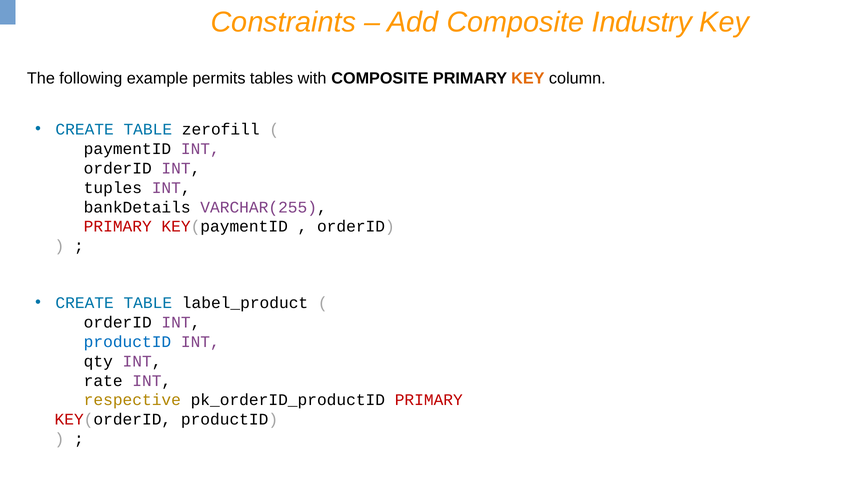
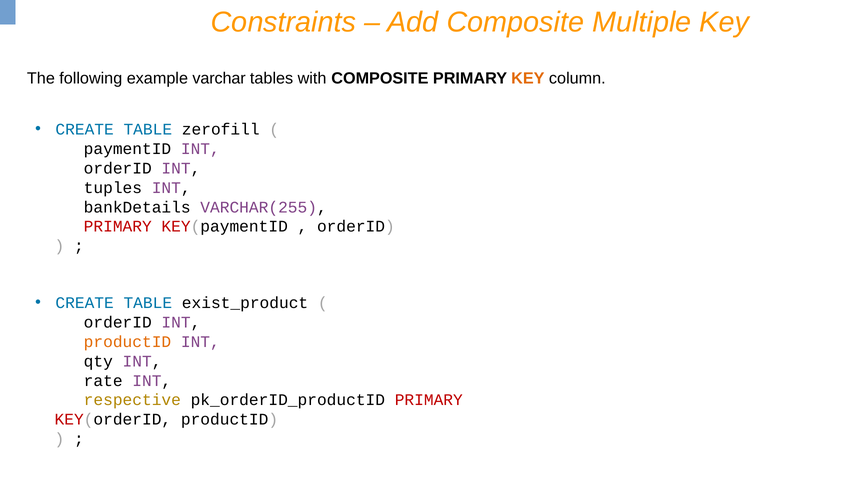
Industry: Industry -> Multiple (642, 22)
permits: permits -> varchar (219, 78)
label_product: label_product -> exist_product (245, 303)
productID colour: blue -> orange (127, 342)
